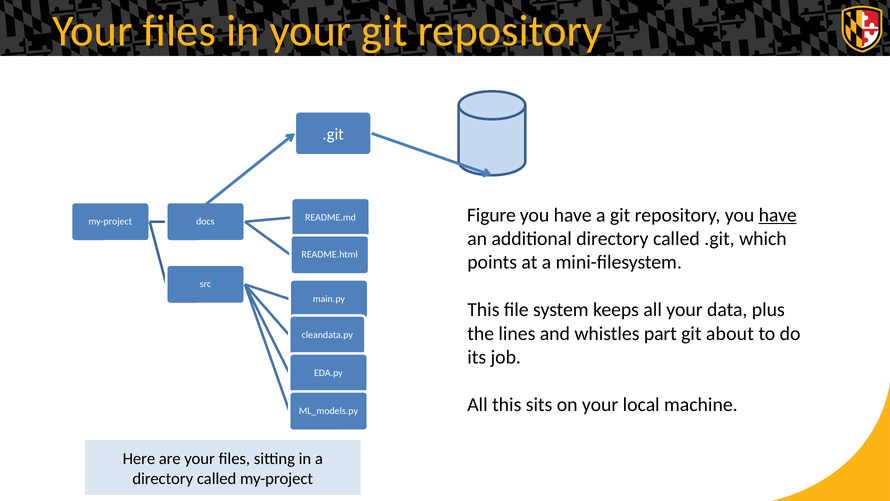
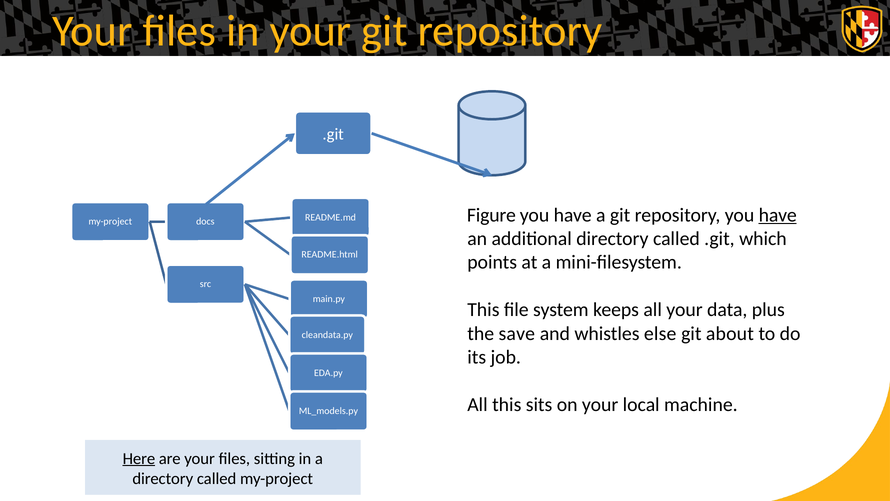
lines: lines -> save (517, 333)
part: part -> else (660, 333)
Here underline: none -> present (139, 458)
